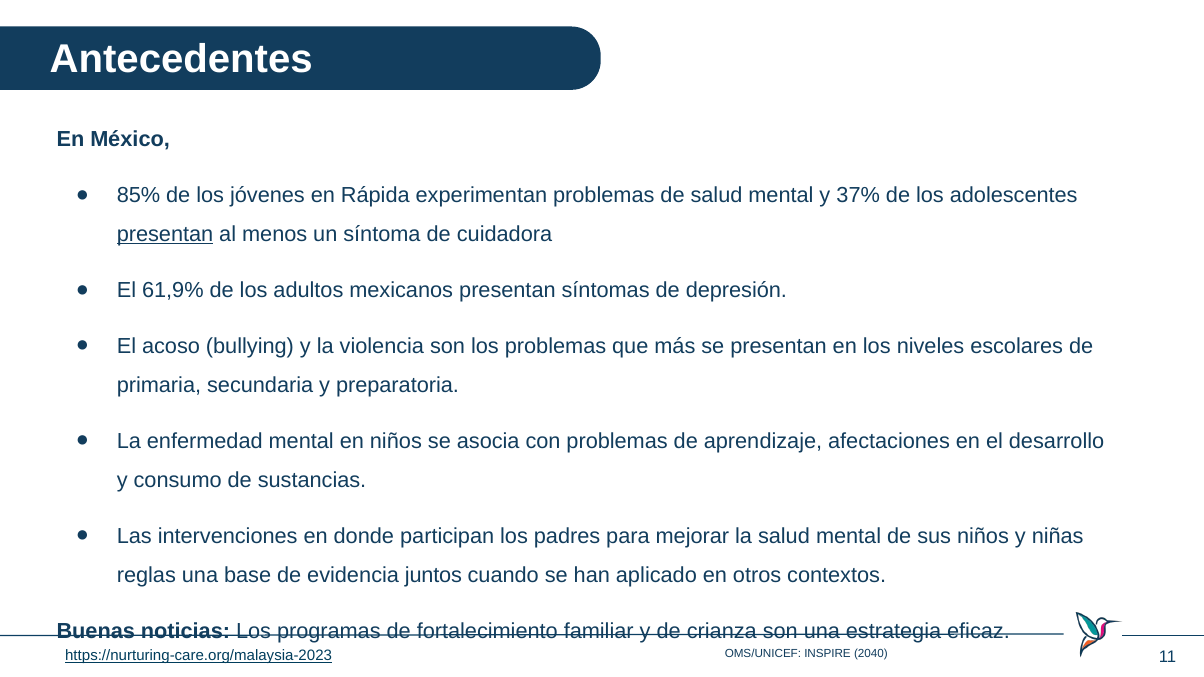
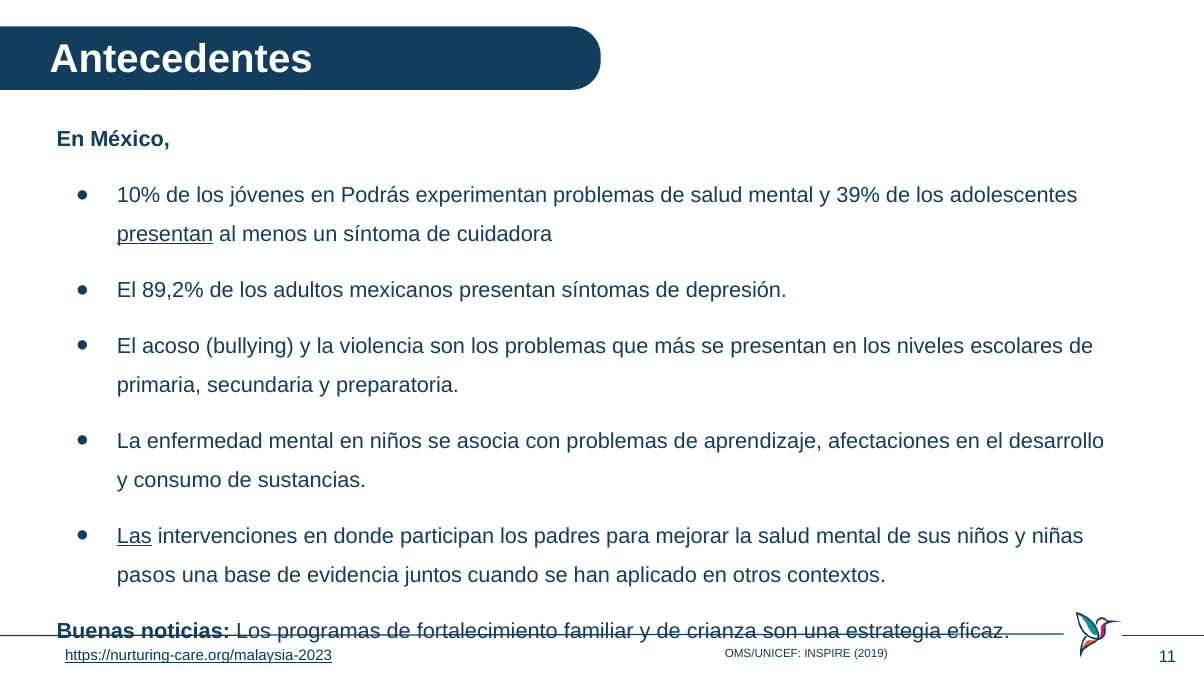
85%: 85% -> 10% (139, 195)
Rápida: Rápida -> Podrás (375, 195)
37%: 37% -> 39% (858, 195)
61,9%: 61,9% -> 89,2% (173, 290)
Las underline: none -> present (134, 536)
reglas: reglas -> pasos (146, 575)
2040: 2040 -> 2019 (871, 654)
